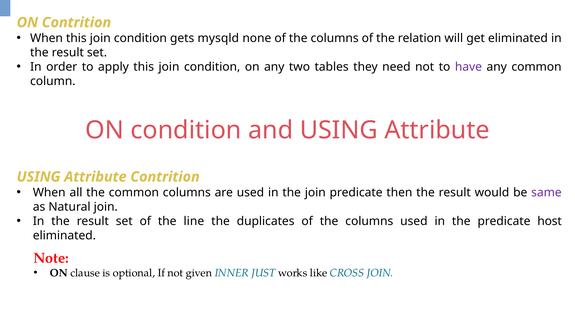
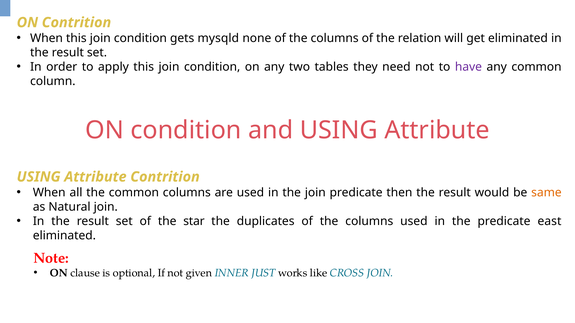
same colour: purple -> orange (546, 193)
line: line -> star (194, 221)
host: host -> east (549, 221)
